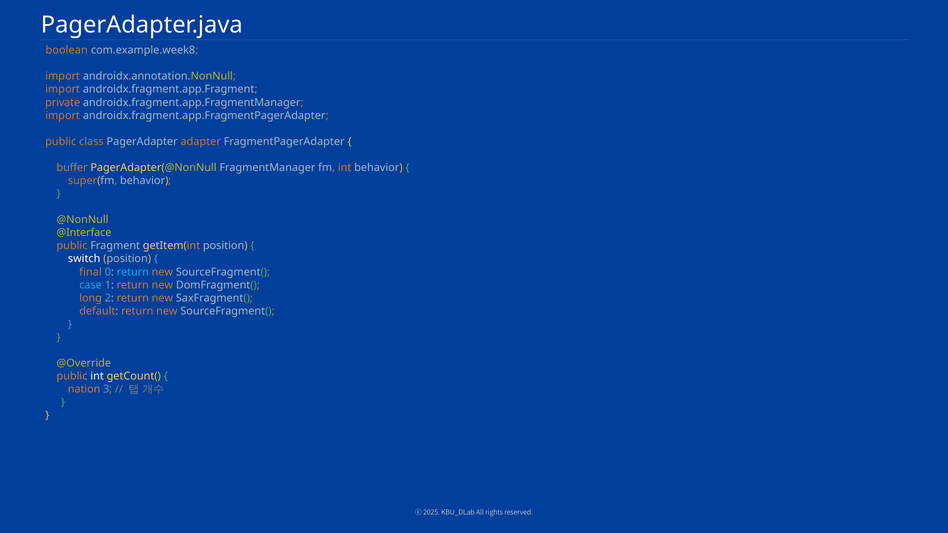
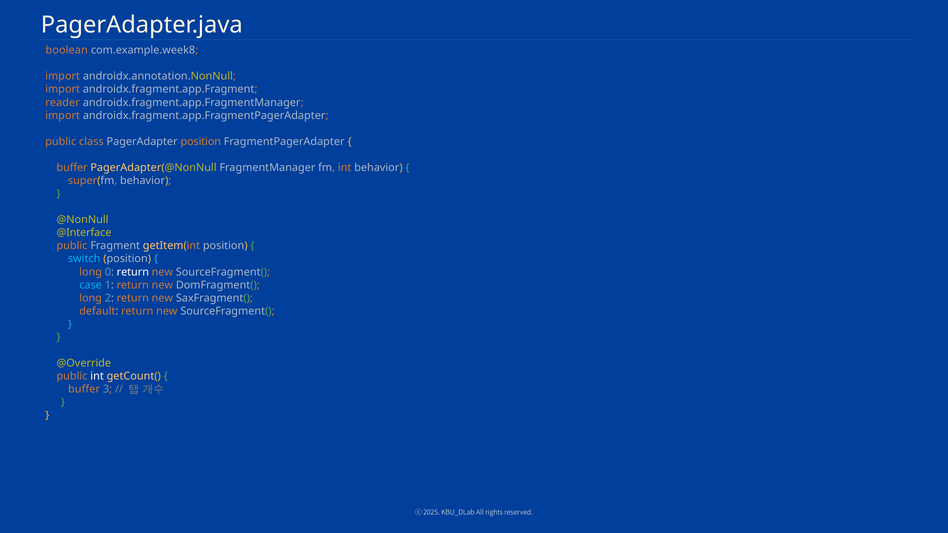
private: private -> reader (63, 102)
PagerAdapter adapter: adapter -> position (201, 142)
switch colour: white -> light blue (84, 259)
final: final -> long (91, 272)
return colour: light blue -> white (133, 272)
nation: nation -> buffer (84, 389)
